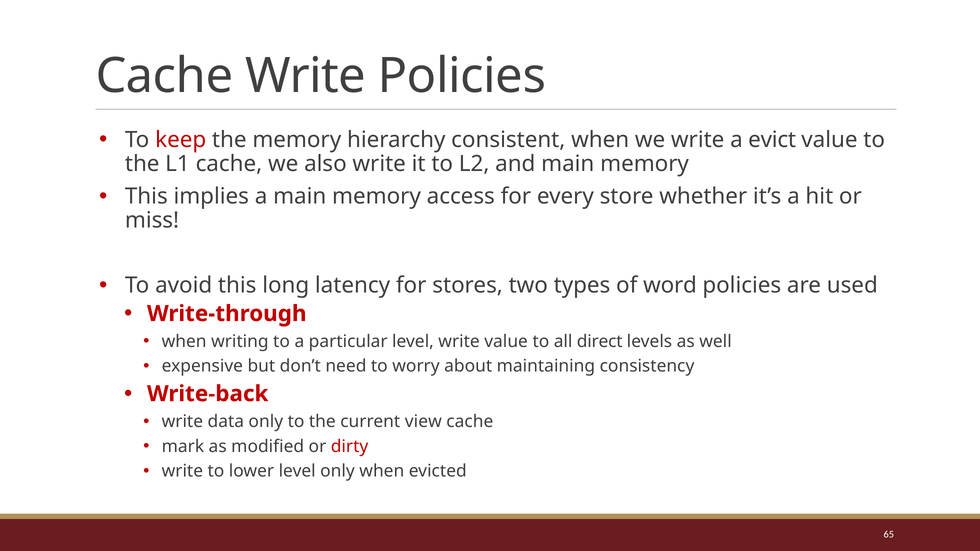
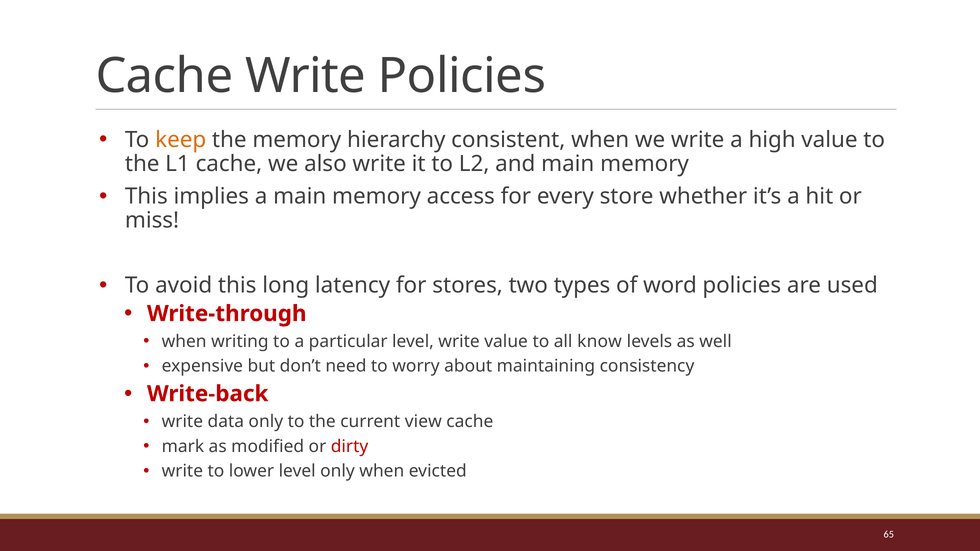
keep colour: red -> orange (181, 140)
evict: evict -> high (772, 140)
direct: direct -> know (600, 341)
